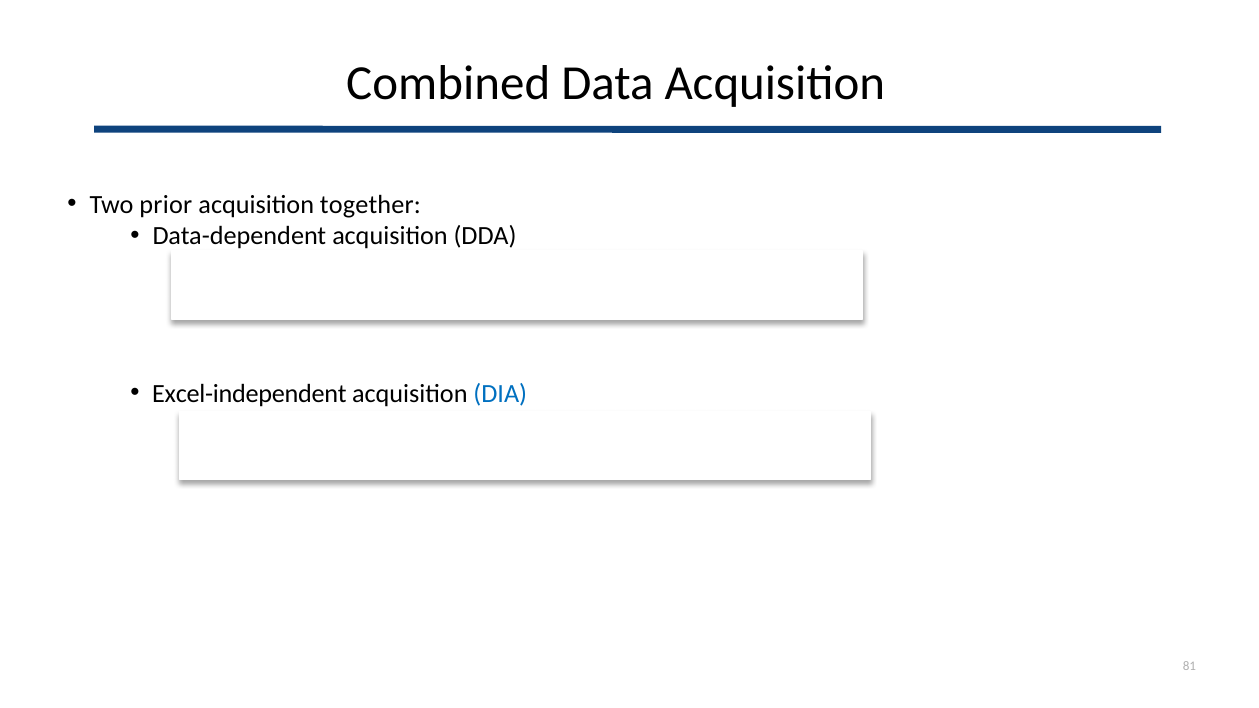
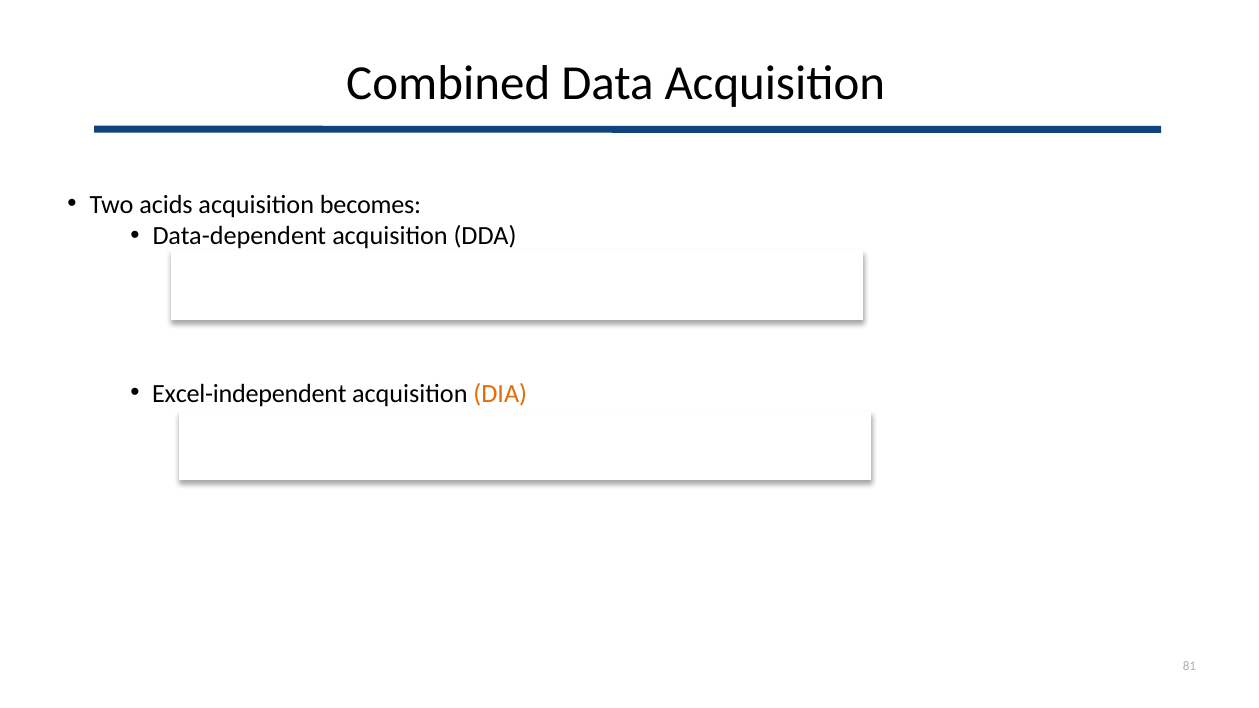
prior: prior -> acids (166, 205)
together: together -> becomes (371, 205)
DIA colour: blue -> orange (500, 393)
